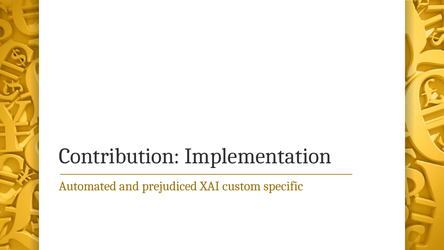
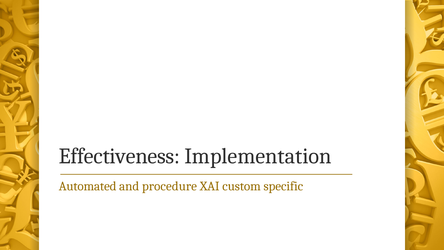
Contribution: Contribution -> Effectiveness (119, 156)
prejudiced: prejudiced -> procedure (169, 186)
